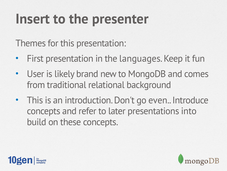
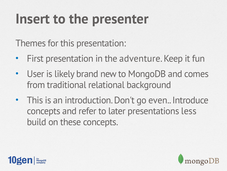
languages: languages -> adventure (141, 58)
into: into -> less (189, 111)
